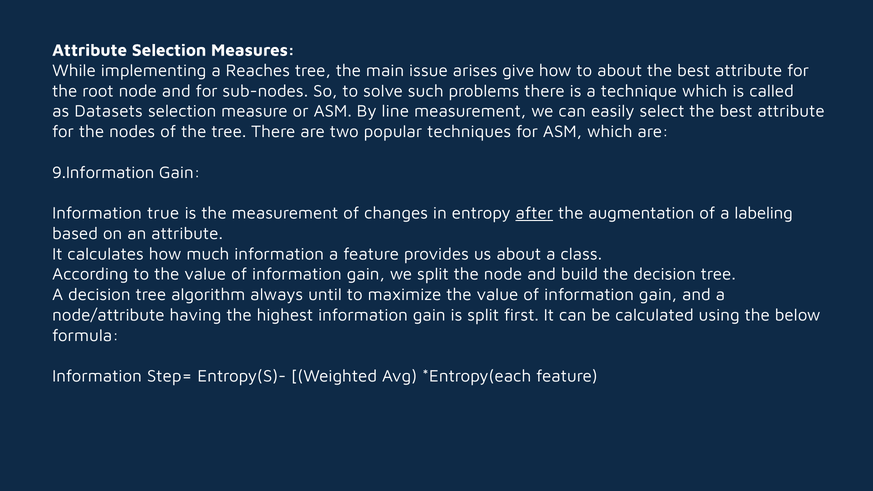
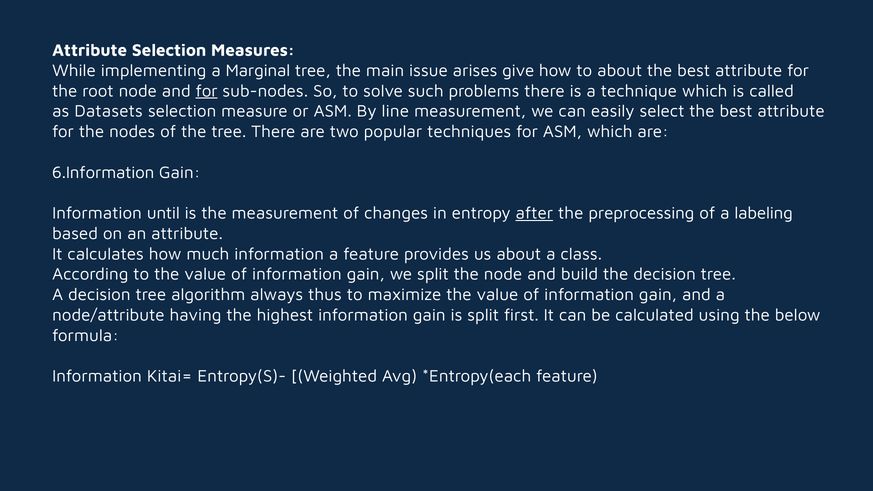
Reaches: Reaches -> Marginal (258, 71)
for underline: none -> present (207, 91)
9.Information: 9.Information -> 6.Information (103, 172)
true: true -> until (163, 213)
augmentation: augmentation -> preprocessing (641, 213)
until: until -> thus (325, 295)
Step=: Step= -> Kitai= (170, 376)
